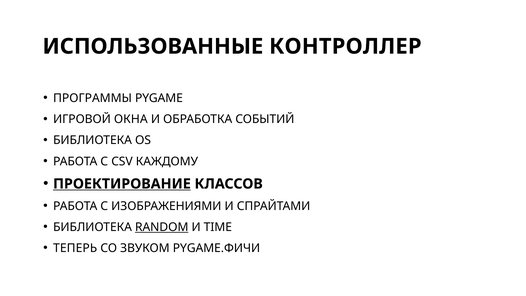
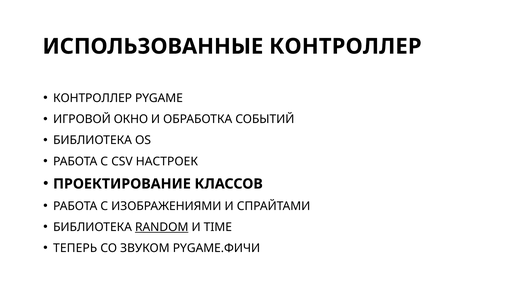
ПРОГРАММЫ: ПРОГРАММЫ -> КОНТРОЛЛЕР (93, 98)
ОКНА: ОКНА -> ОКНО (131, 119)
КАЖДОМУ: КАЖДОМУ -> НАСТРОЕК (167, 161)
ПРОЕКТИРОВАНИЕ underline: present -> none (122, 184)
